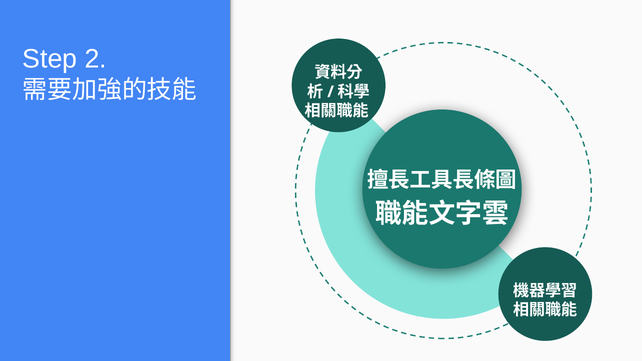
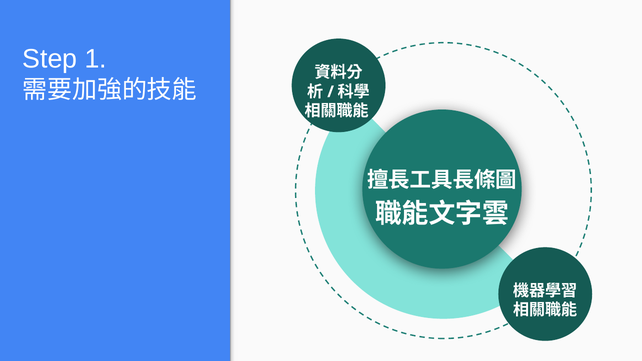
2: 2 -> 1 (96, 59)
